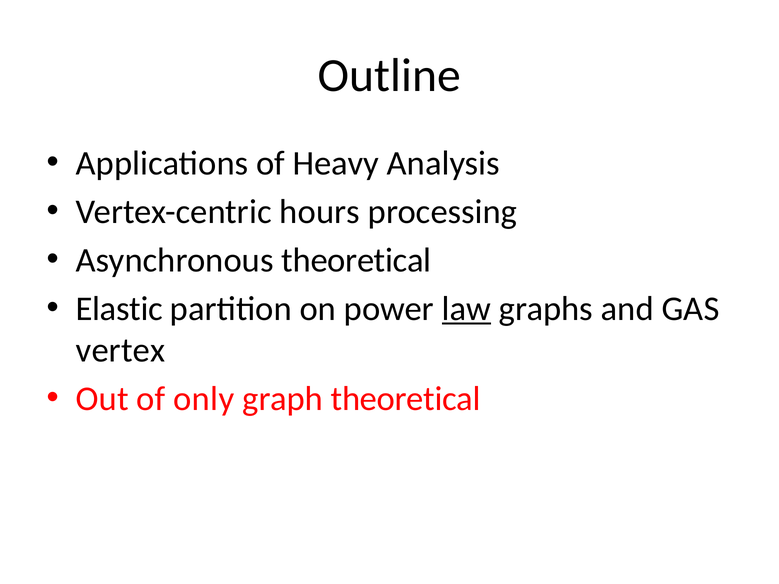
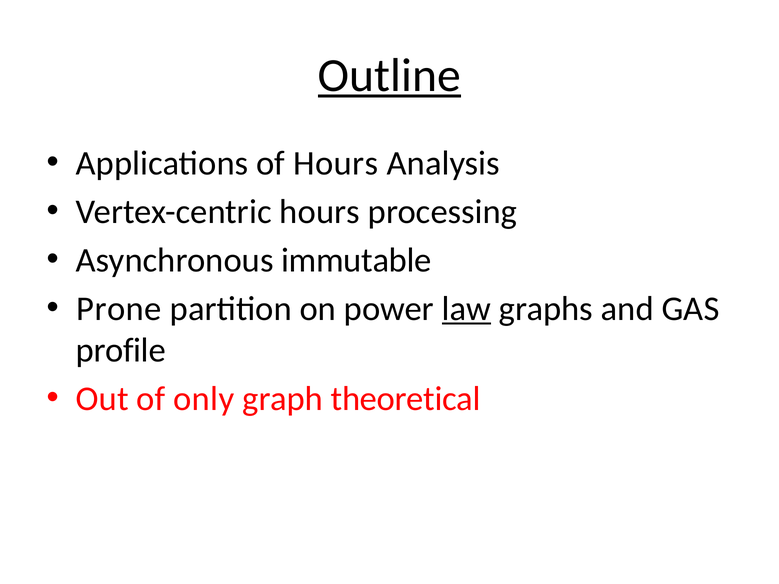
Outline underline: none -> present (389, 75)
of Heavy: Heavy -> Hours (336, 163)
Asynchronous theoretical: theoretical -> immutable (356, 260)
Elastic: Elastic -> Prone (119, 309)
vertex: vertex -> profile (121, 350)
